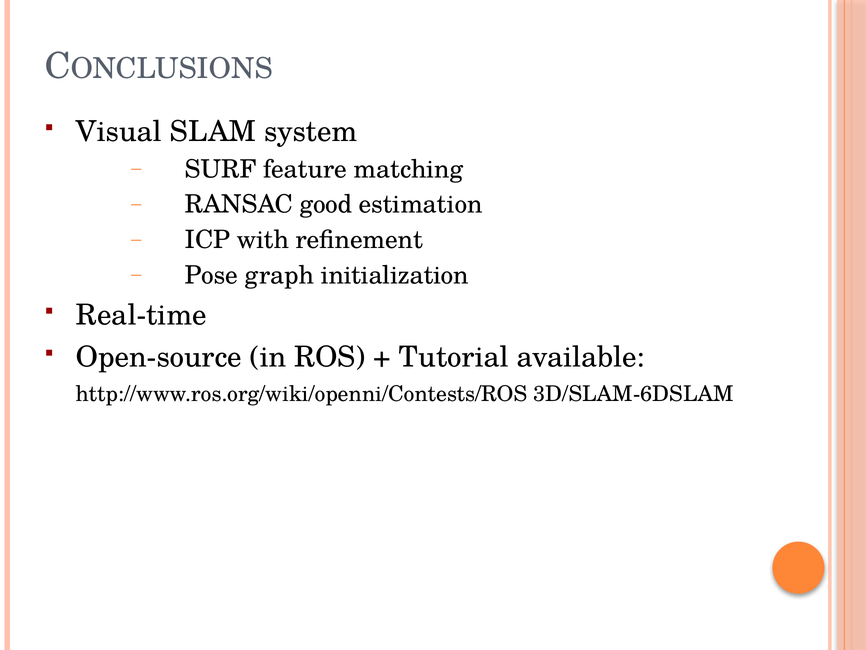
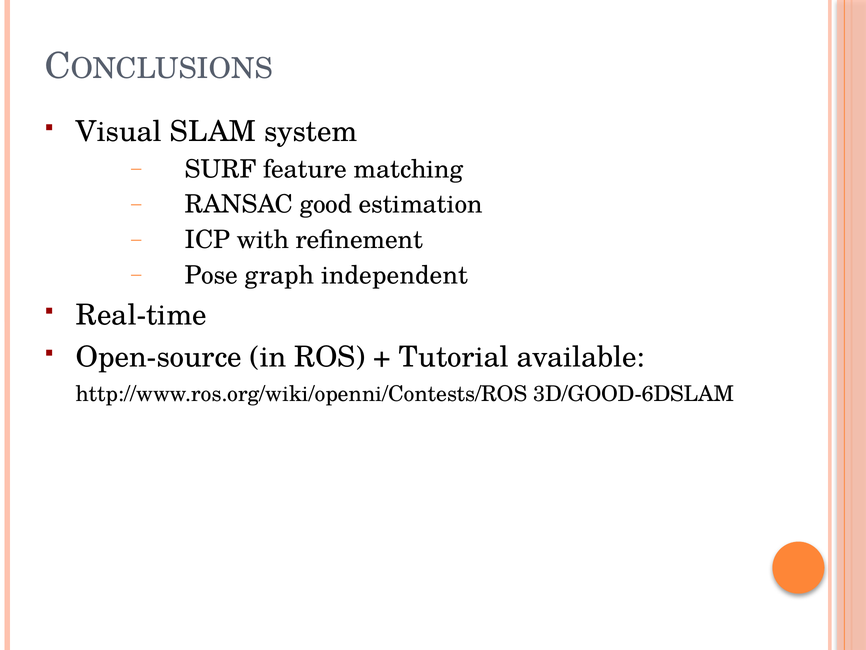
initialization: initialization -> independent (395, 275)
3D/SLAM-6DSLAM: 3D/SLAM-6DSLAM -> 3D/GOOD-6DSLAM (634, 394)
